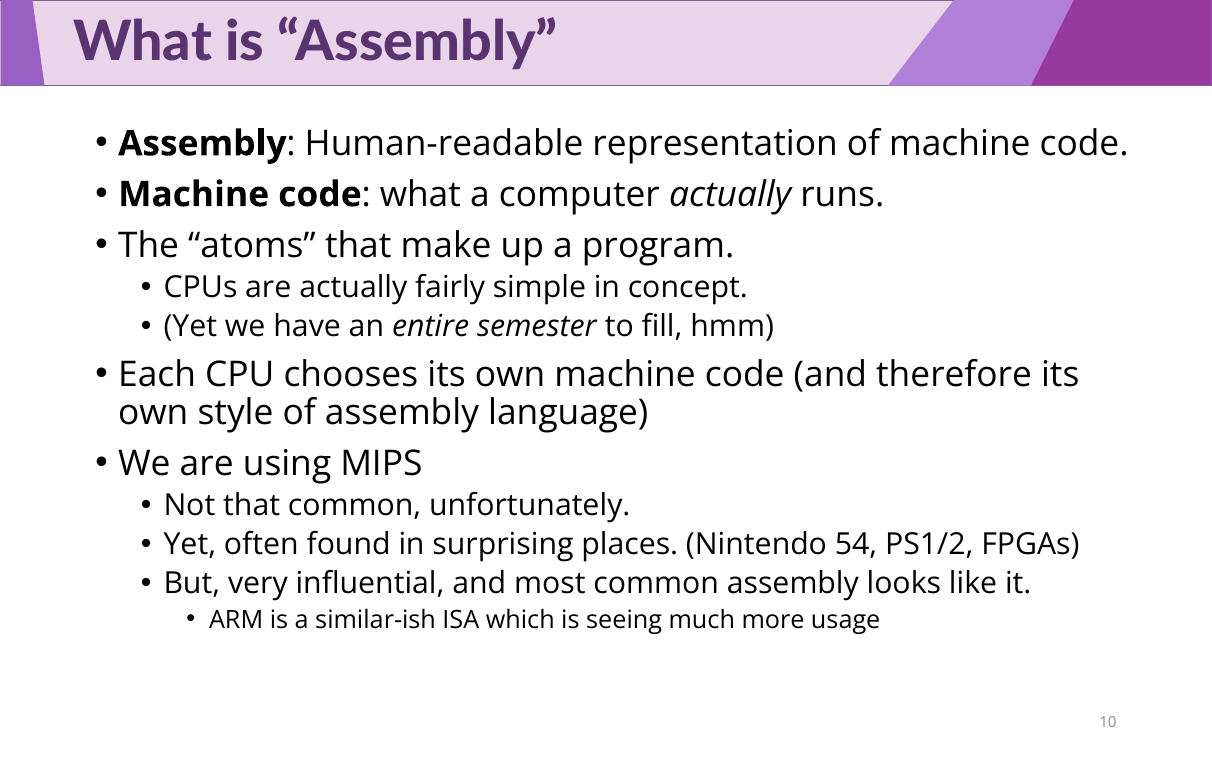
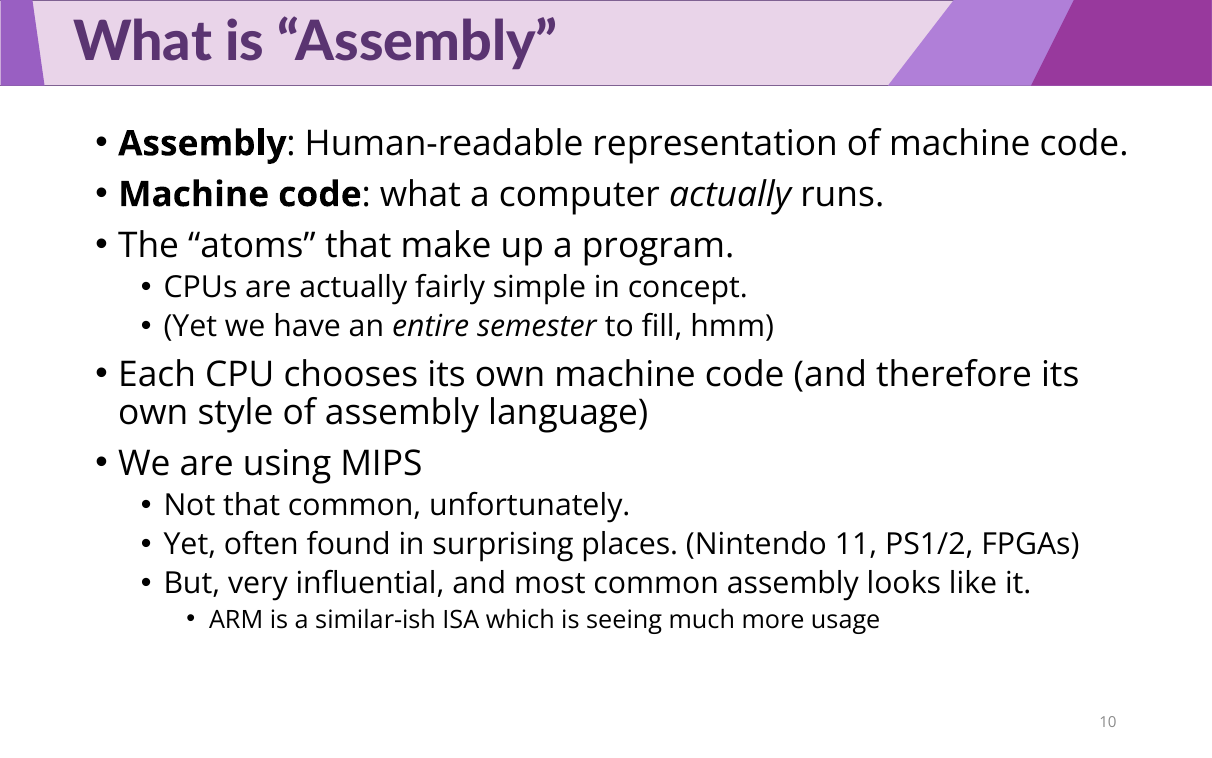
54: 54 -> 11 (856, 544)
